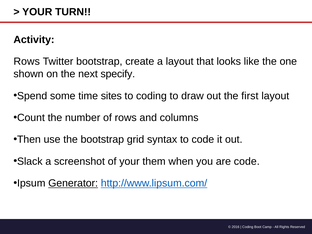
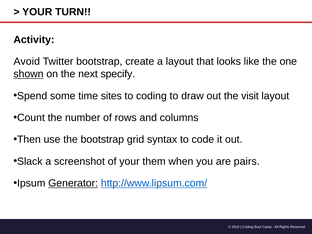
Rows: Rows -> Avoid (27, 62)
shown underline: none -> present (28, 74)
first: first -> visit (250, 96)
are code: code -> pairs (247, 161)
